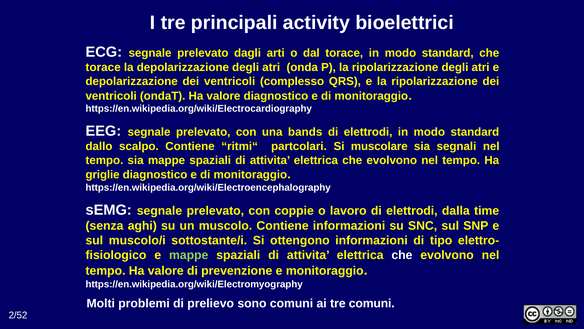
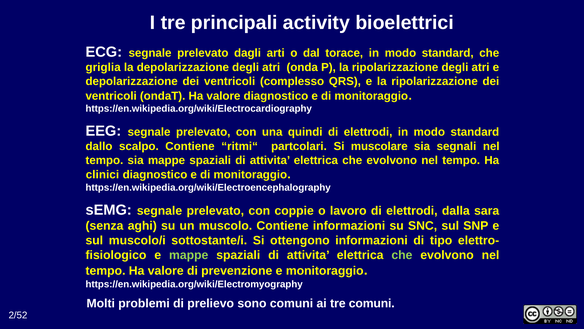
torace: torace -> griglia (103, 67)
bands: bands -> quindi (305, 132)
griglie: griglie -> clinici (102, 175)
time: time -> sara (487, 210)
che colour: white -> light green (402, 255)
